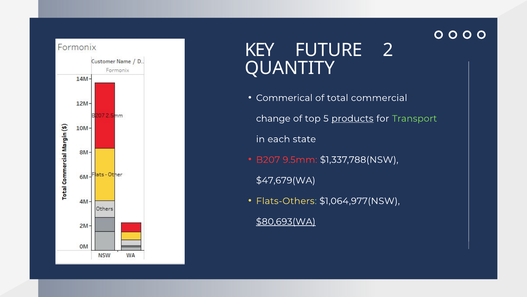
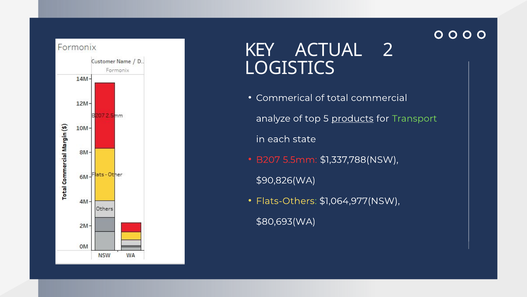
FUTURE: FUTURE -> ACTUAL (329, 50)
QUANTITY: QUANTITY -> LOGISTICS (290, 68)
change: change -> analyze (273, 118)
9.5mm: 9.5mm -> 5.5mm (300, 159)
$47,679(WA: $47,679(WA -> $90,826(WA (286, 180)
$80,693(WA underline: present -> none (286, 221)
